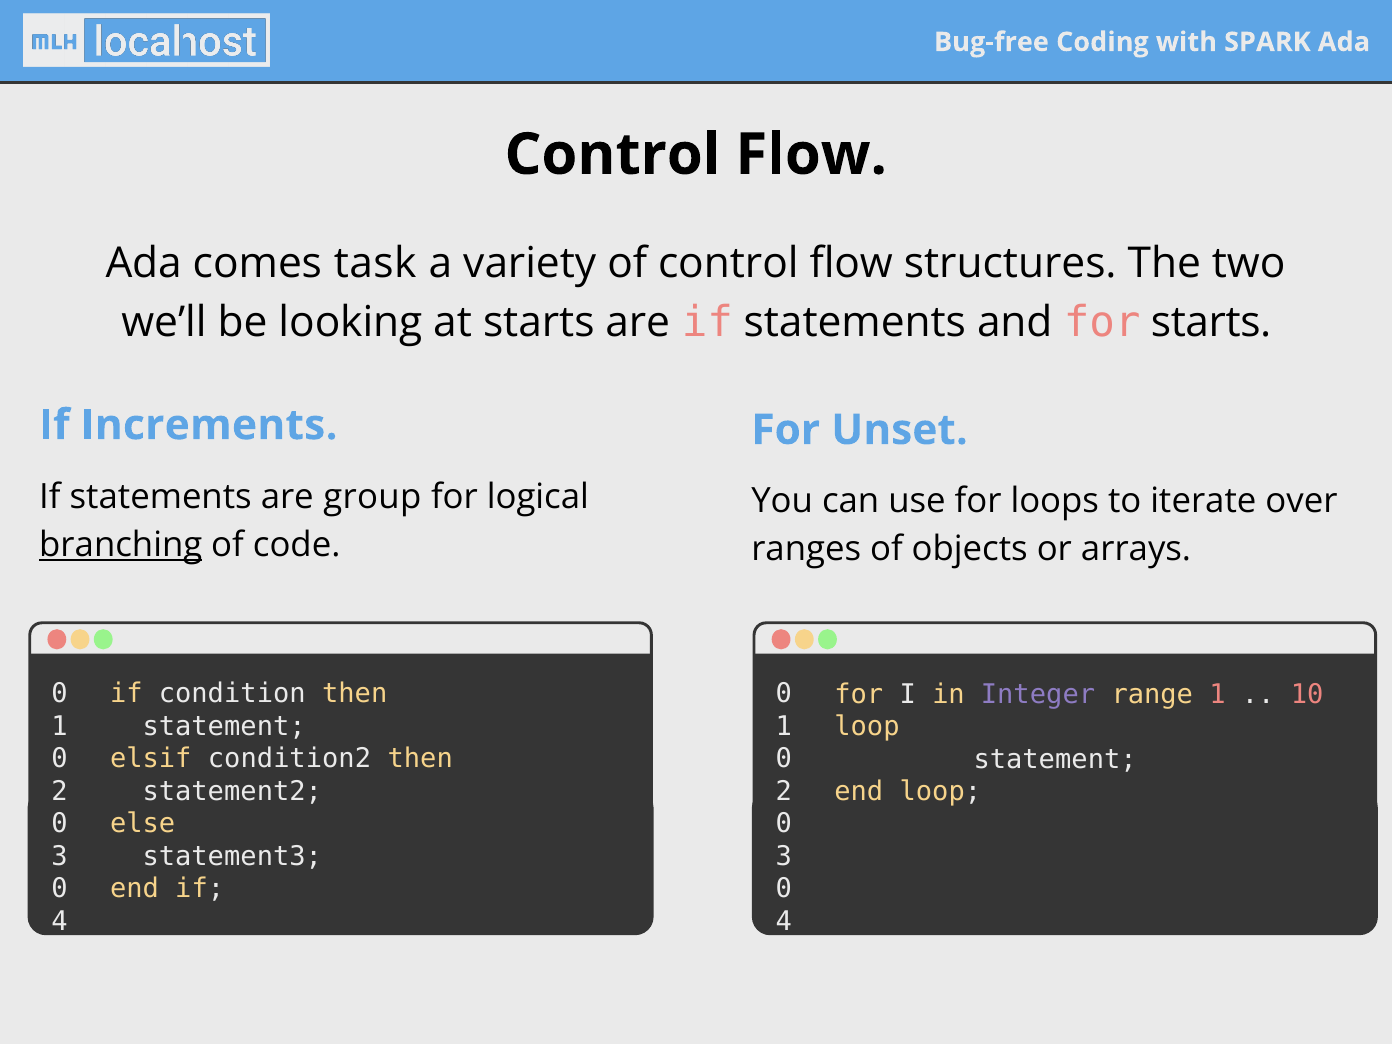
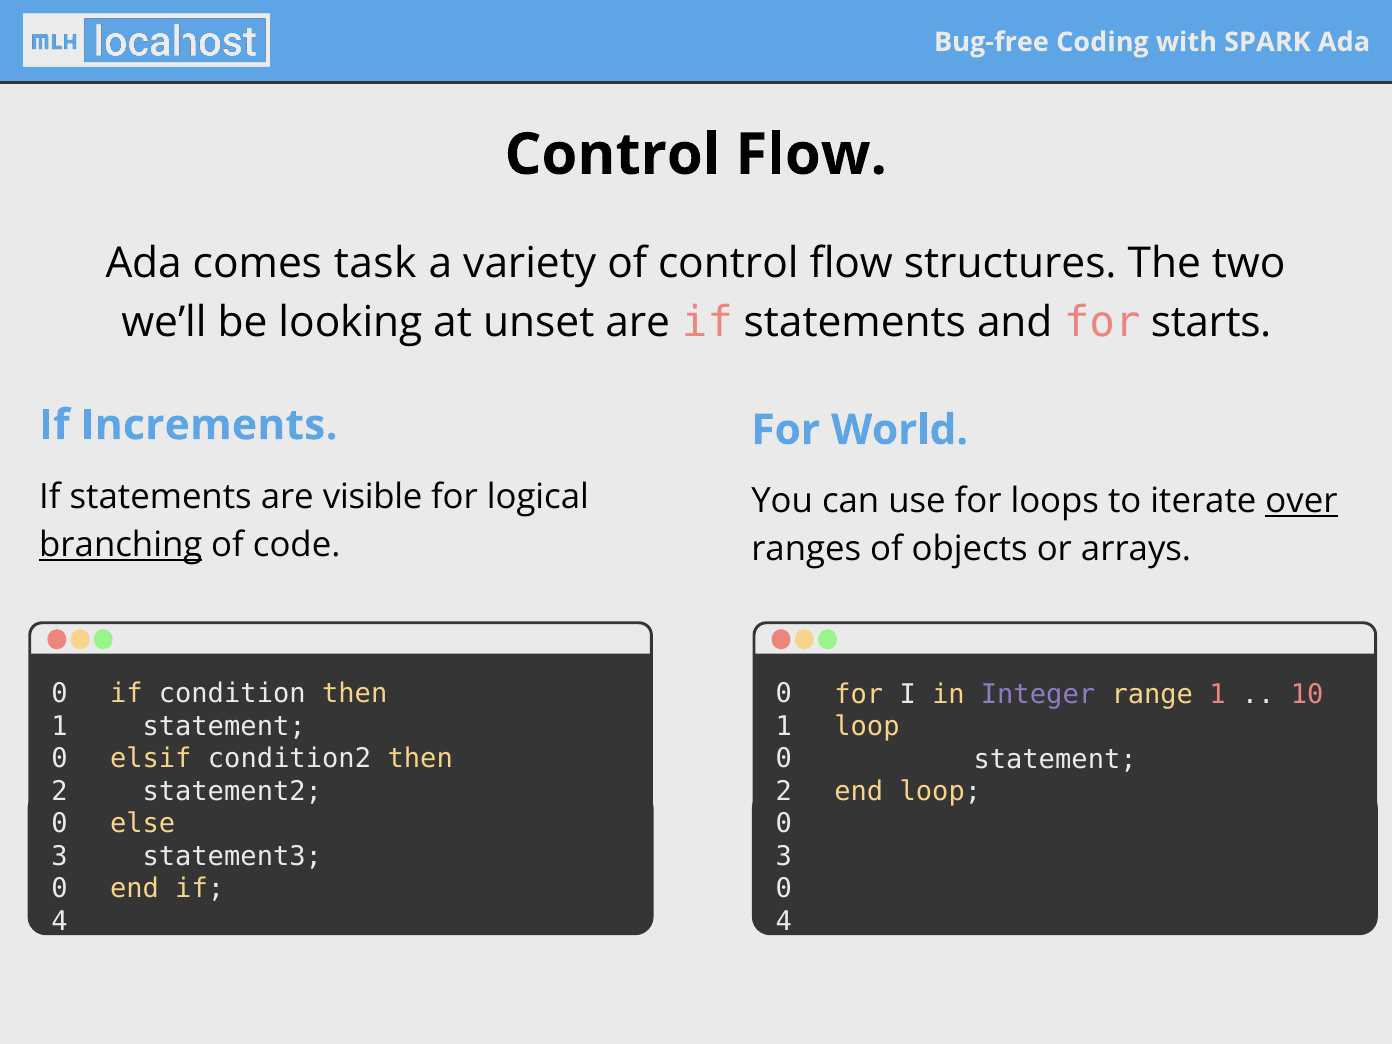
at starts: starts -> unset (539, 322)
Unset: Unset -> World (900, 430)
group: group -> visible (373, 497)
over underline: none -> present (1301, 501)
